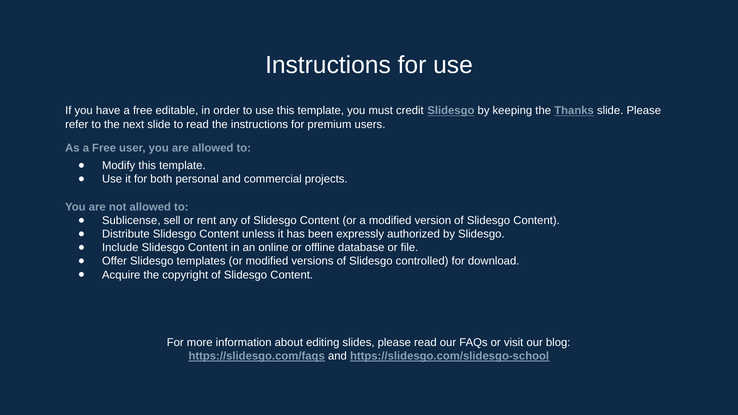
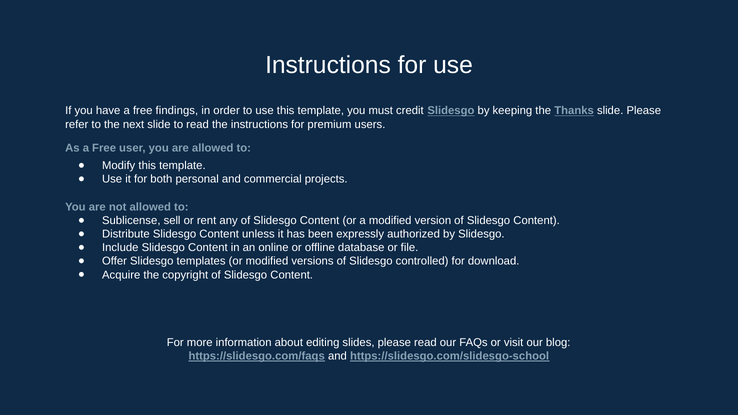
editable: editable -> findings (177, 111)
